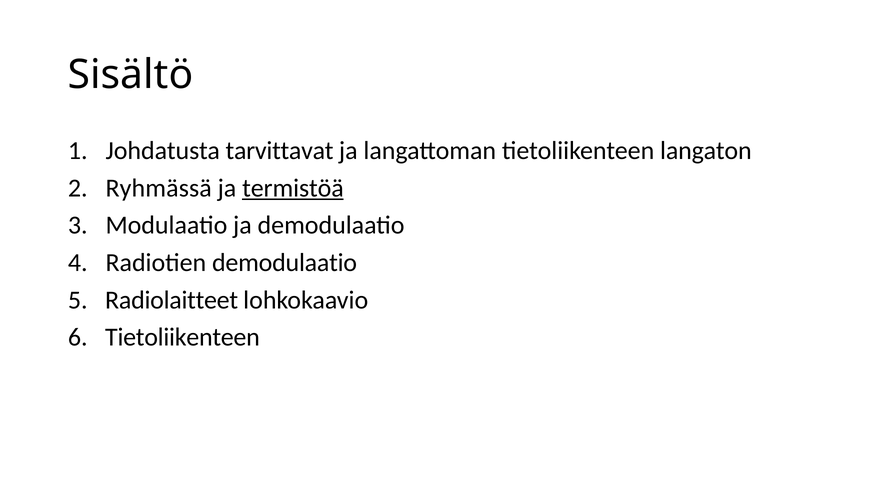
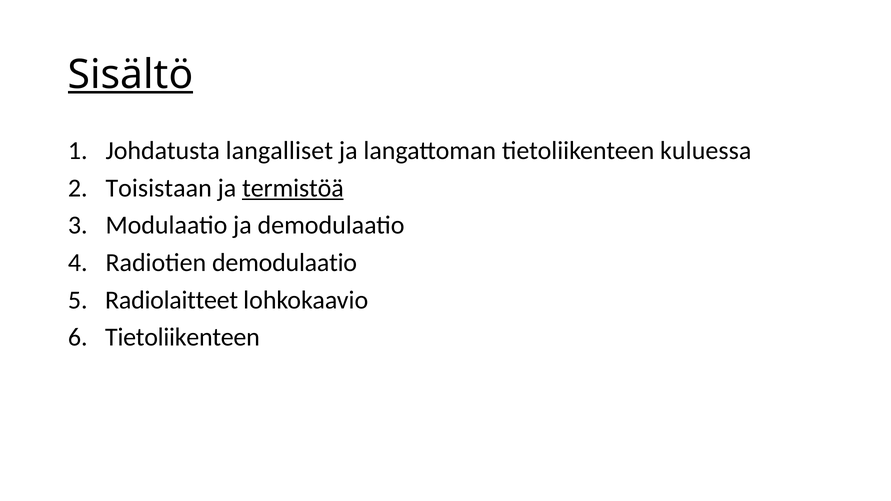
Sisältö underline: none -> present (131, 75)
tarvittavat: tarvittavat -> langalliset (279, 151)
langaton: langaton -> kuluessa (706, 151)
Ryhmässä: Ryhmässä -> Toisistaan (159, 188)
